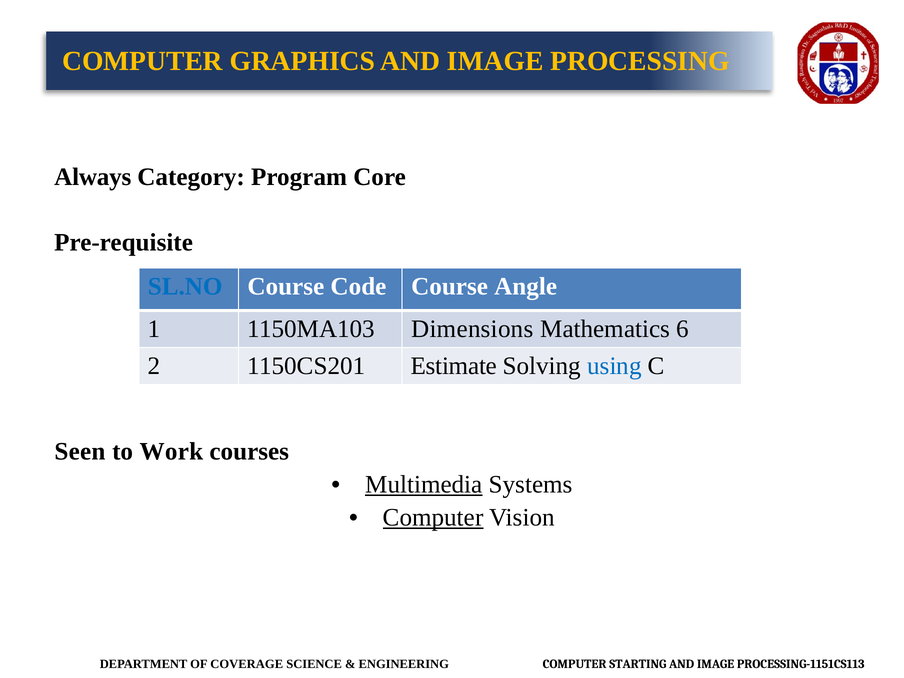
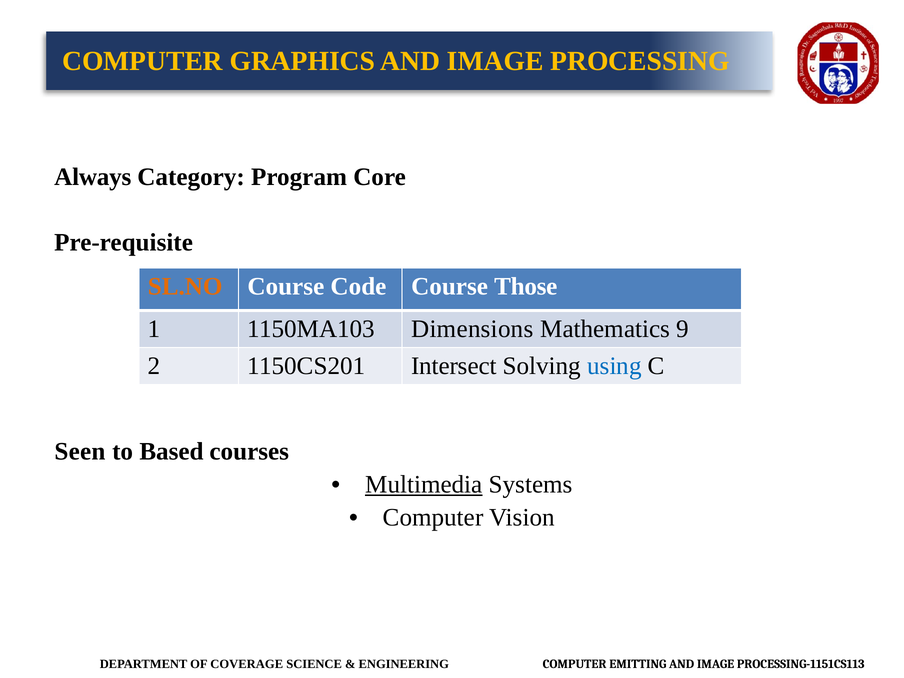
SL.NO colour: blue -> orange (185, 287)
Angle: Angle -> Those (526, 287)
6: 6 -> 9 (683, 329)
Estimate: Estimate -> Intersect (454, 366)
Work: Work -> Based (171, 452)
Computer underline: present -> none (433, 517)
STARTING: STARTING -> EMITTING (638, 664)
